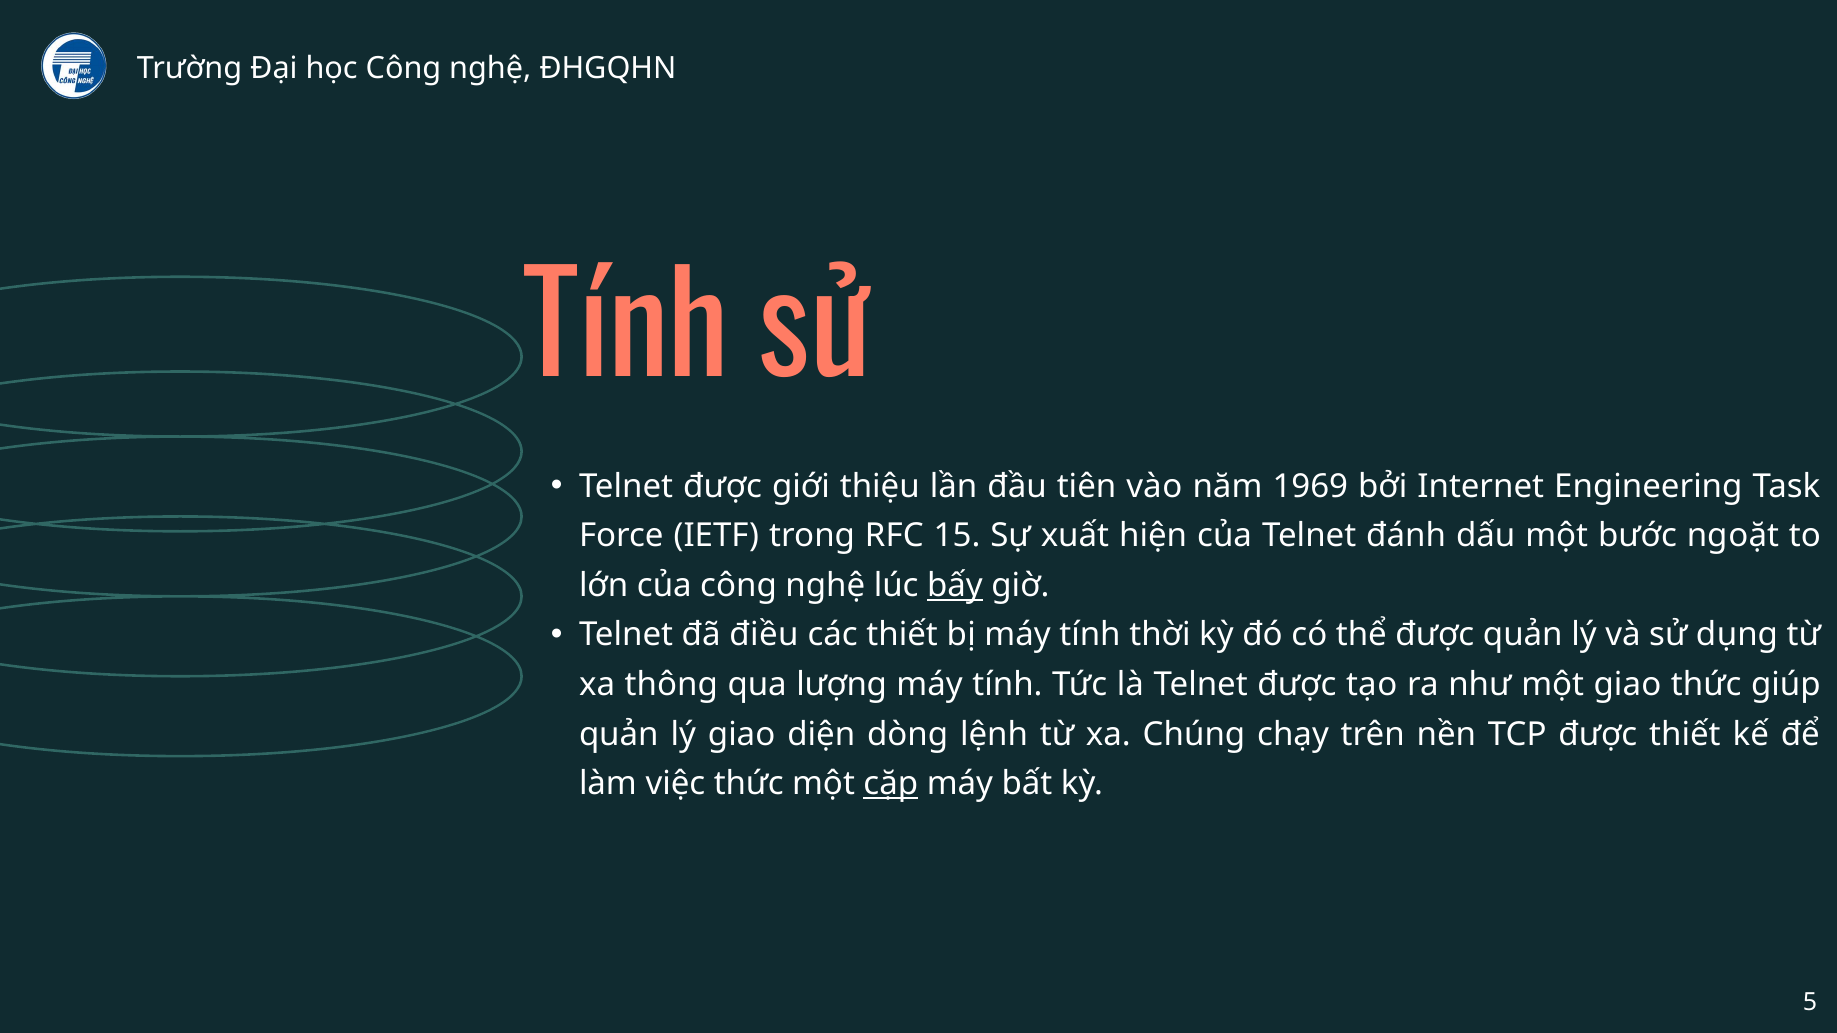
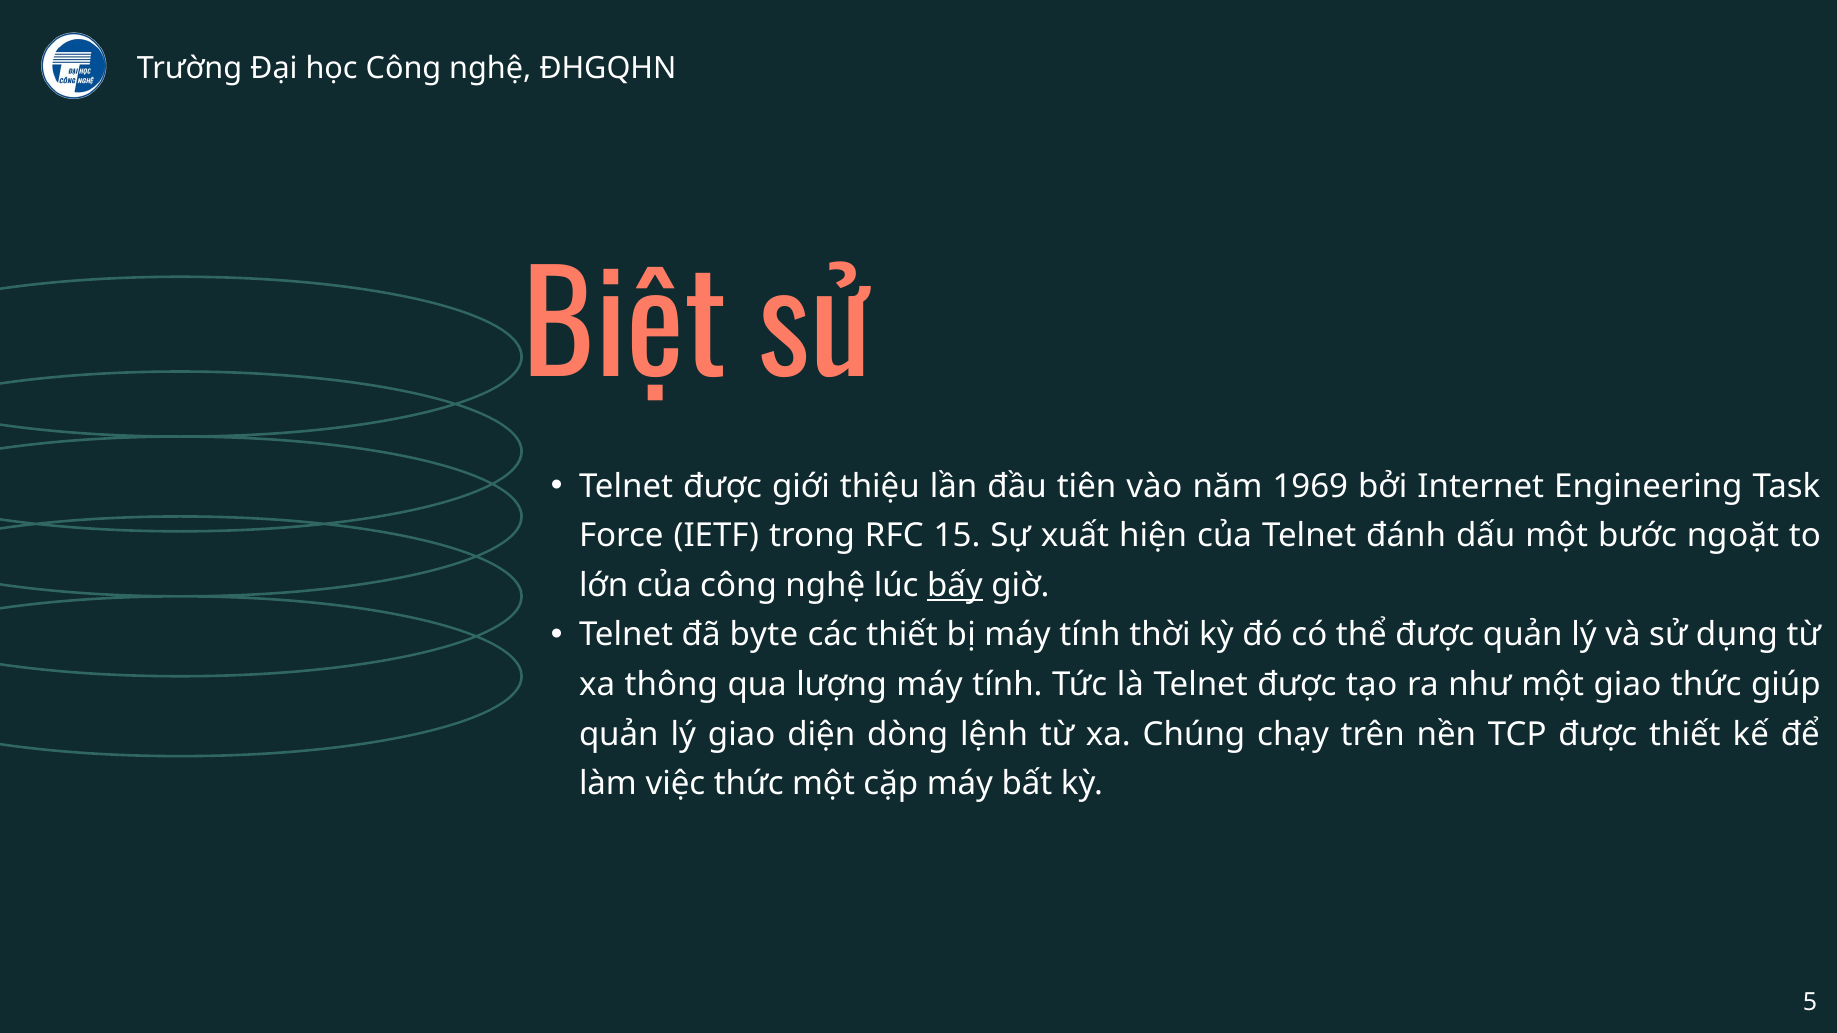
Tính: Tính -> Biệt (625, 331)
điều: điều -> byte (764, 635)
cặp underline: present -> none (891, 784)
